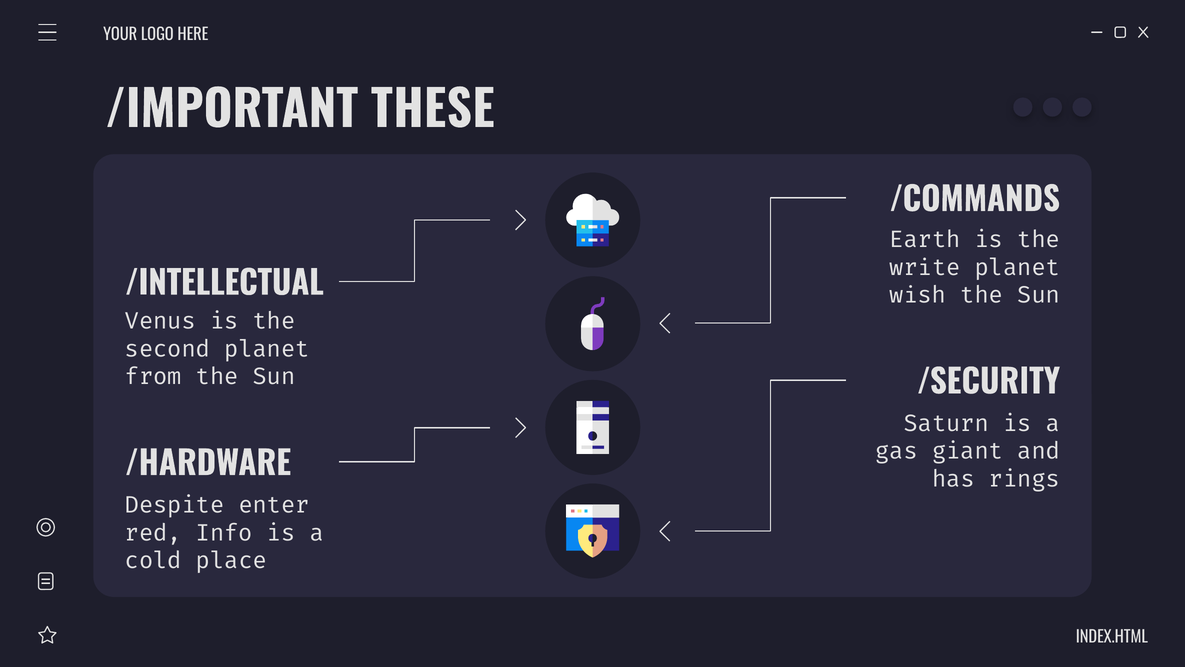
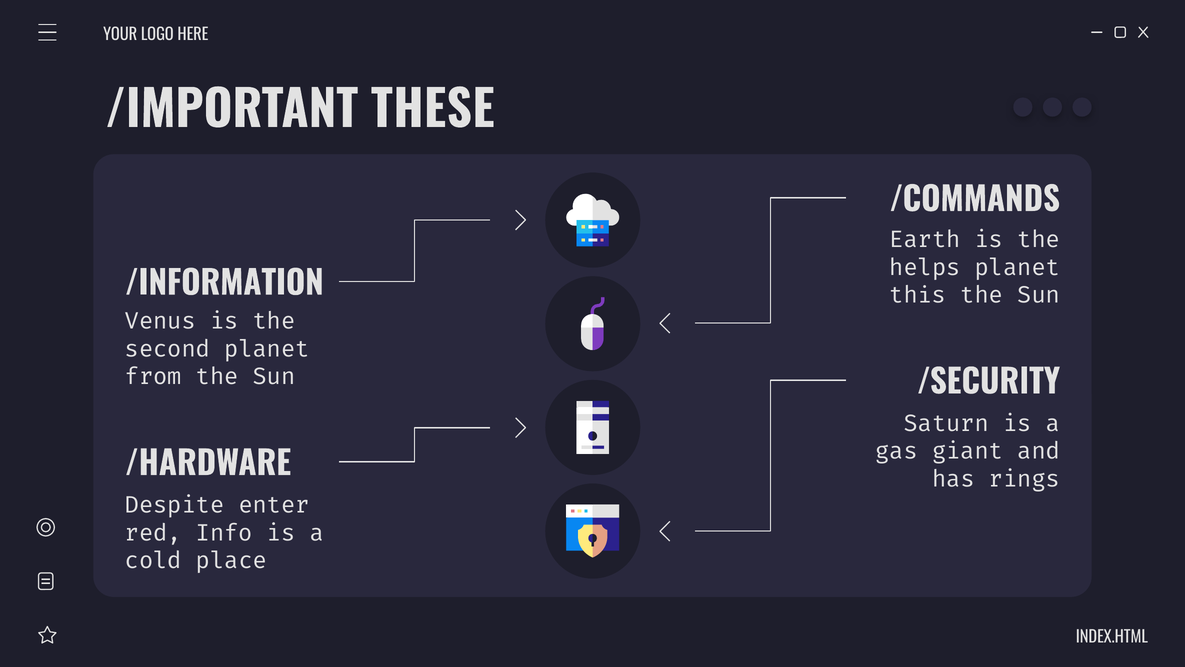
write: write -> helps (925, 267)
/INTELLECTUAL: /INTELLECTUAL -> /INFORMATION (224, 284)
wish: wish -> this (918, 295)
